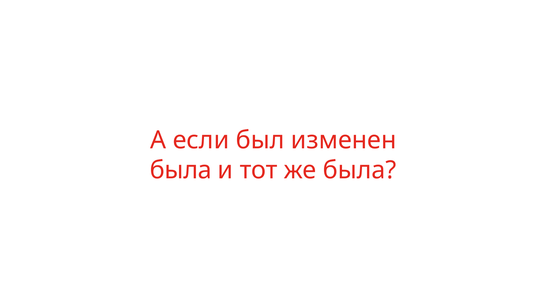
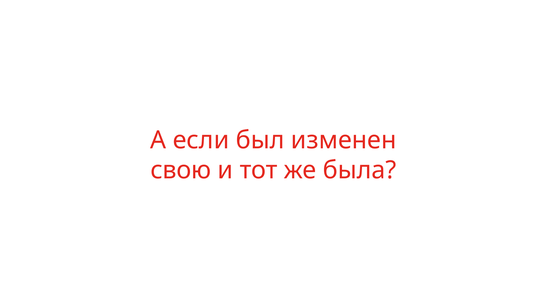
была: была -> свою (181, 170)
